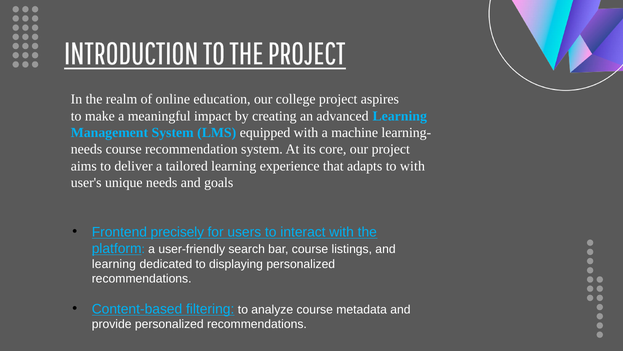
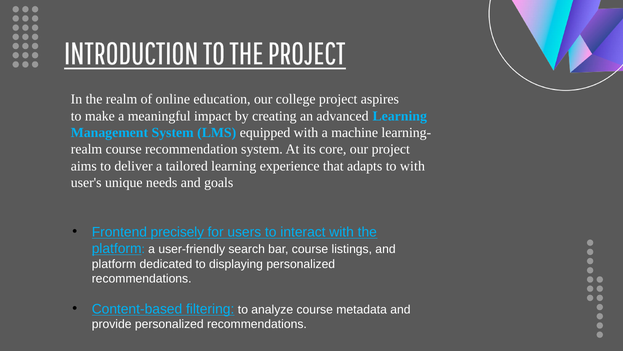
needs: needs -> realm (87, 149)
learning: learning -> platform (114, 264)
